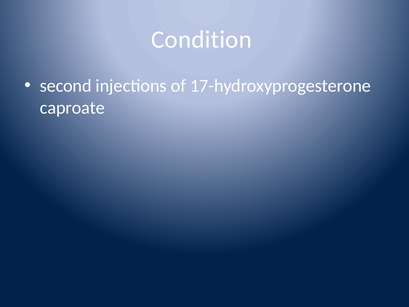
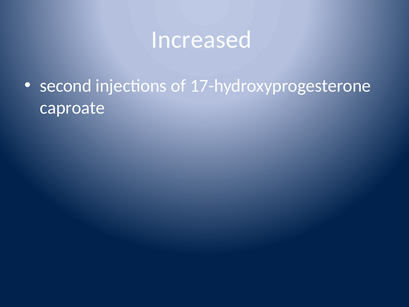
Condition: Condition -> Increased (201, 40)
